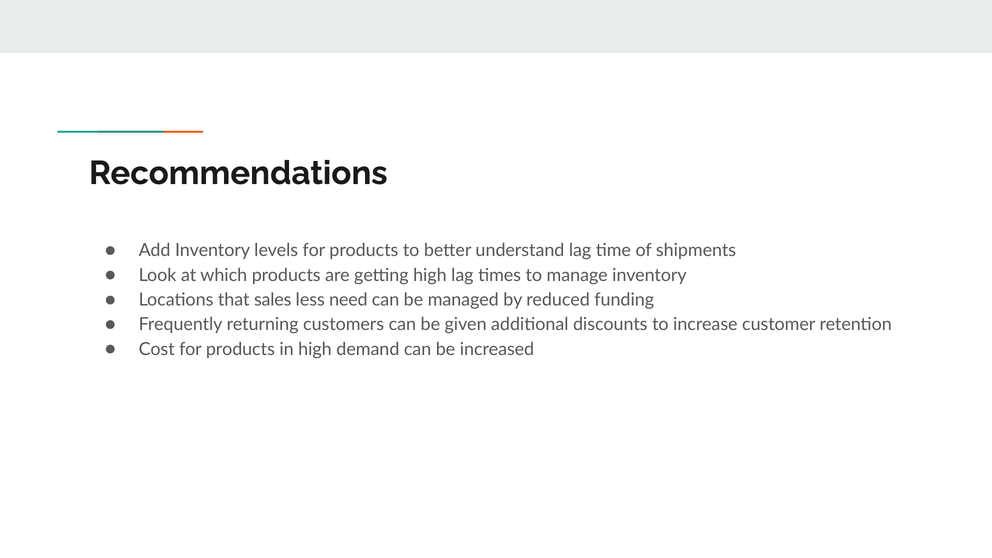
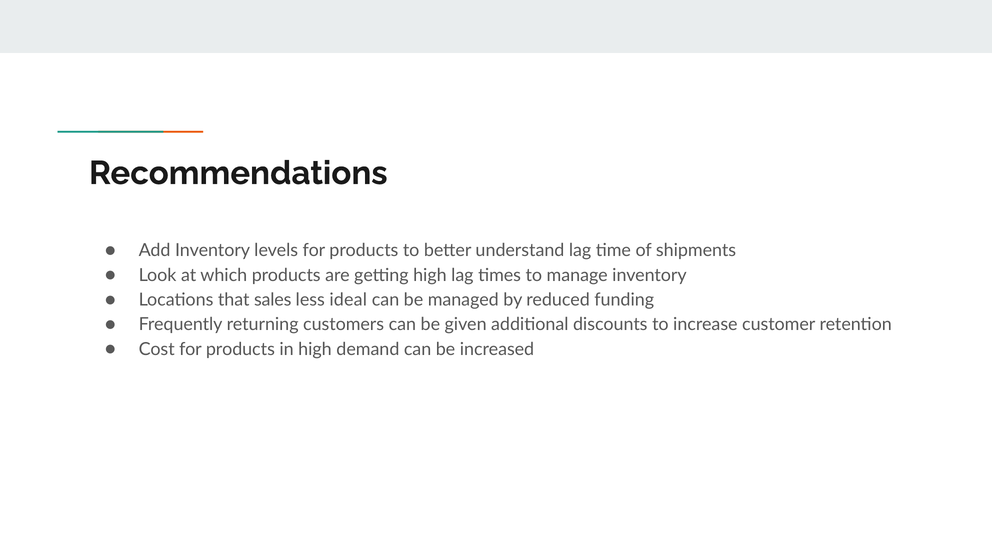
need: need -> ideal (348, 300)
